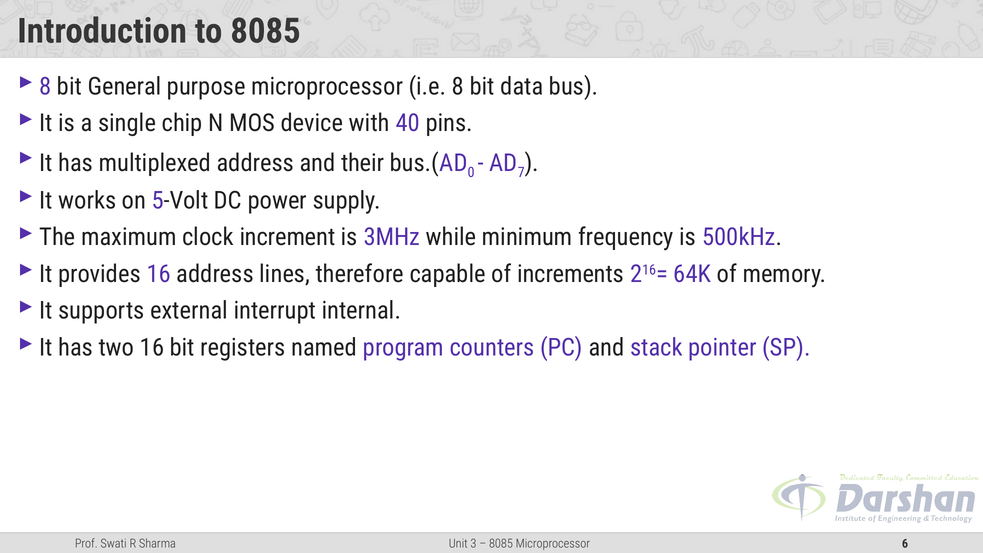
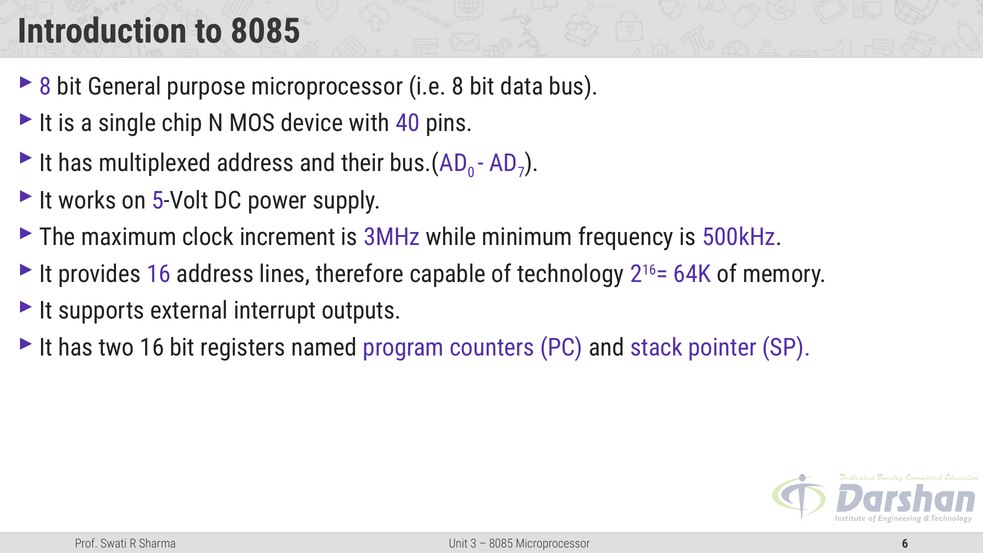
increments: increments -> technology (570, 274)
internal: internal -> outputs (361, 311)
